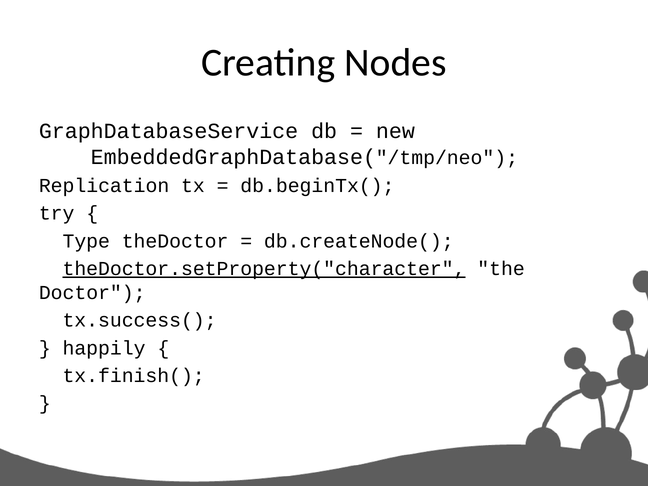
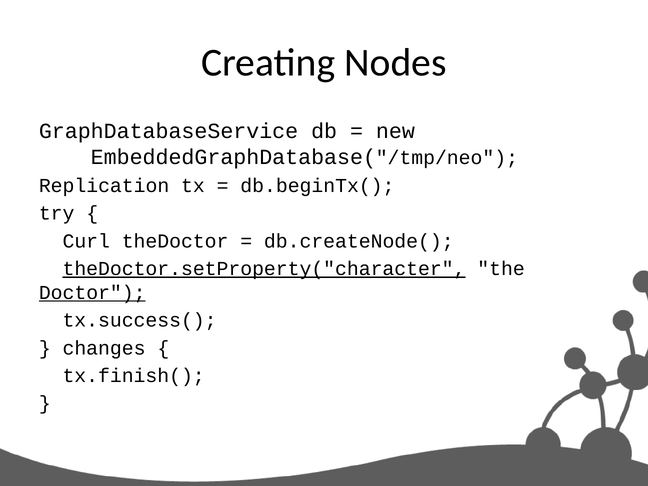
Type: Type -> Curl (86, 241)
Doctor underline: none -> present (92, 293)
happily: happily -> changes (104, 348)
